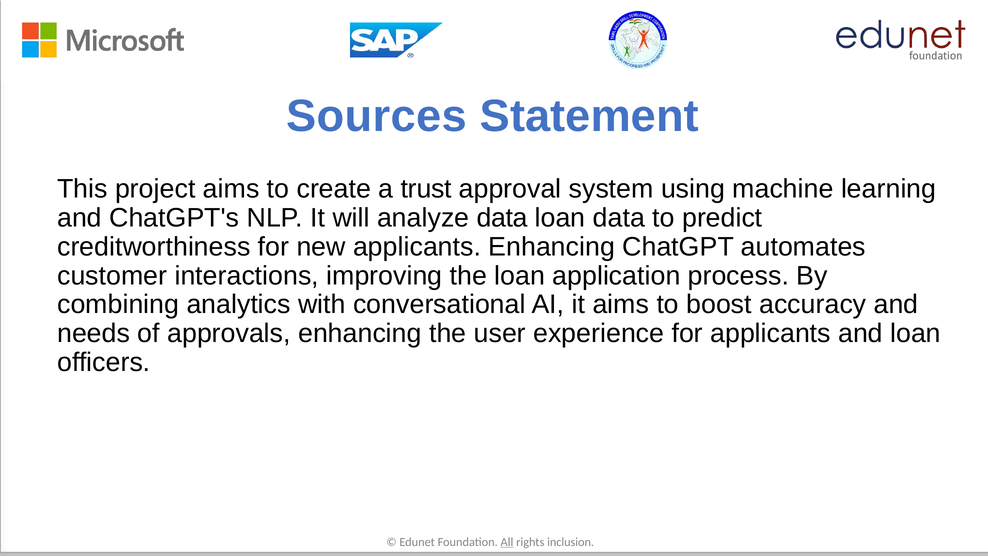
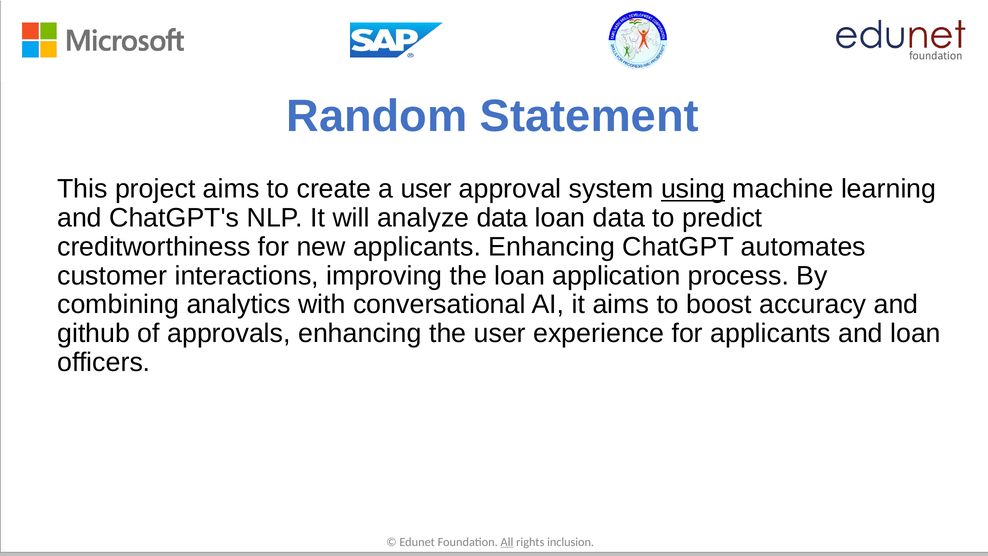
Sources: Sources -> Random (377, 116)
a trust: trust -> user (426, 189)
using underline: none -> present (693, 189)
needs: needs -> github (94, 333)
